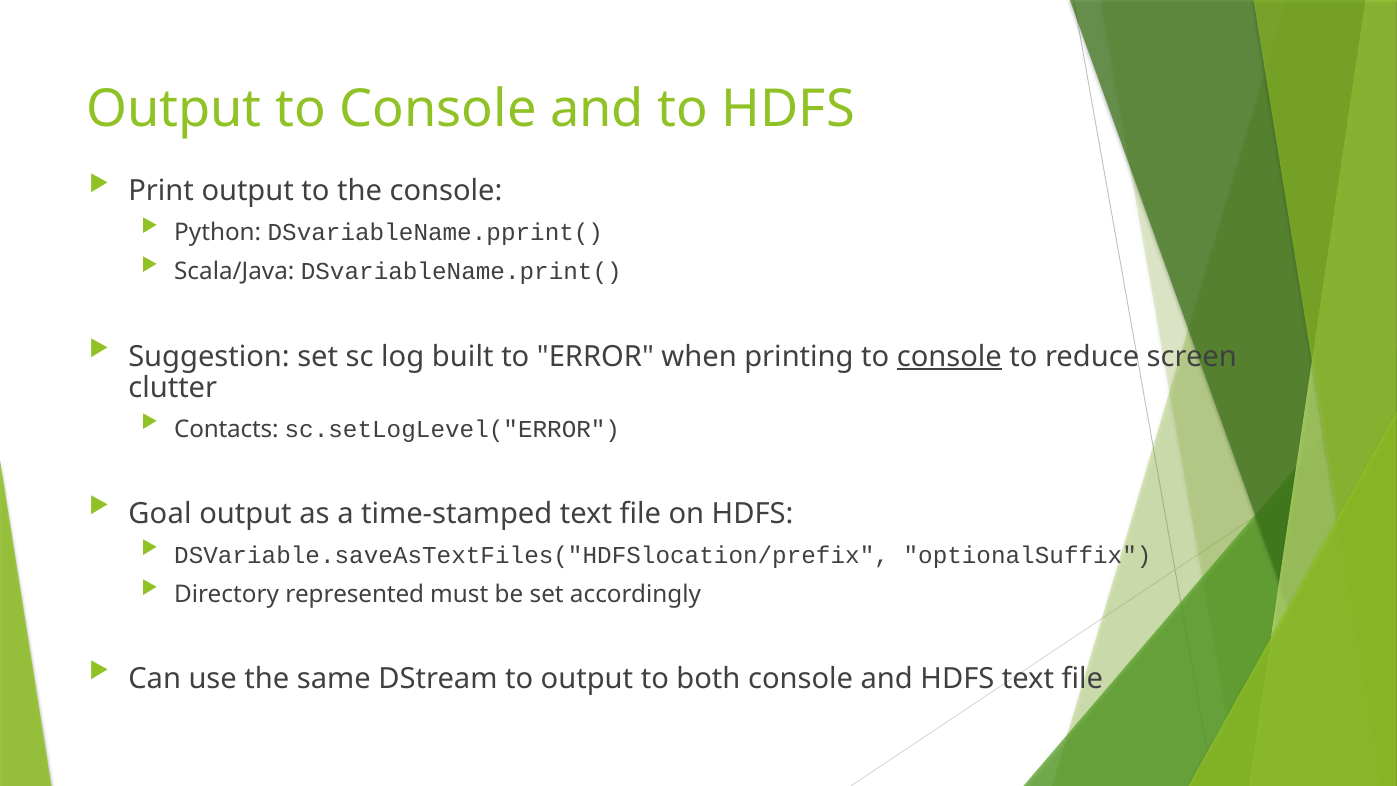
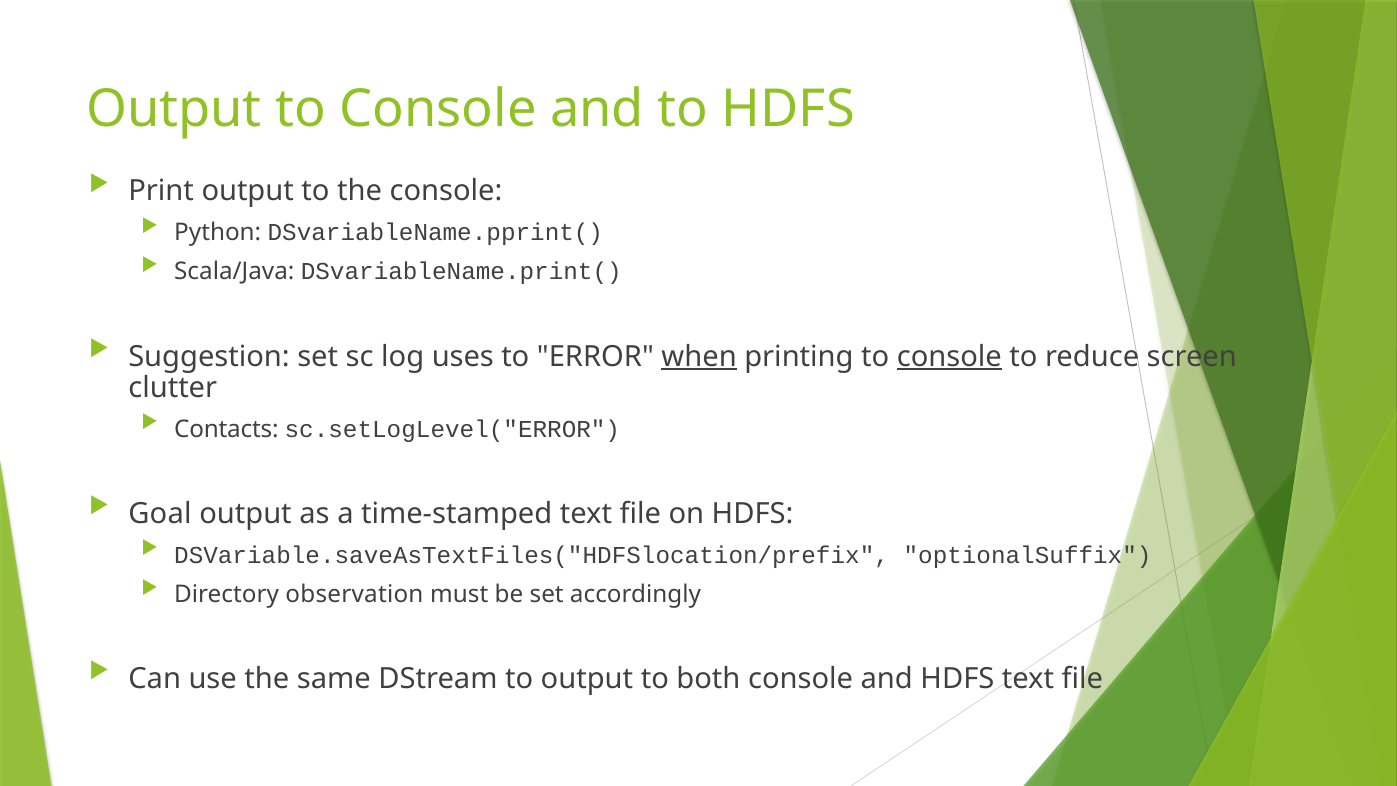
built: built -> uses (463, 356)
when underline: none -> present (699, 356)
represented: represented -> observation (354, 594)
